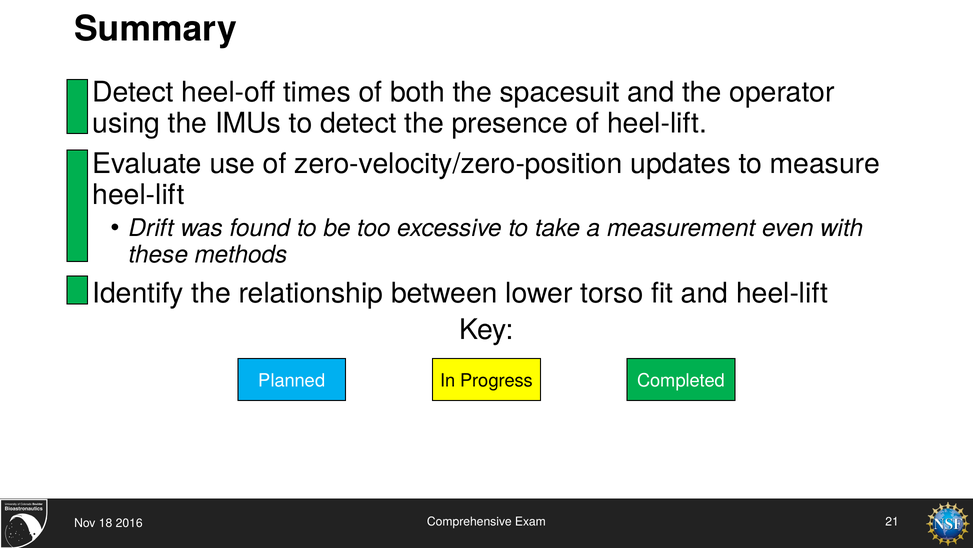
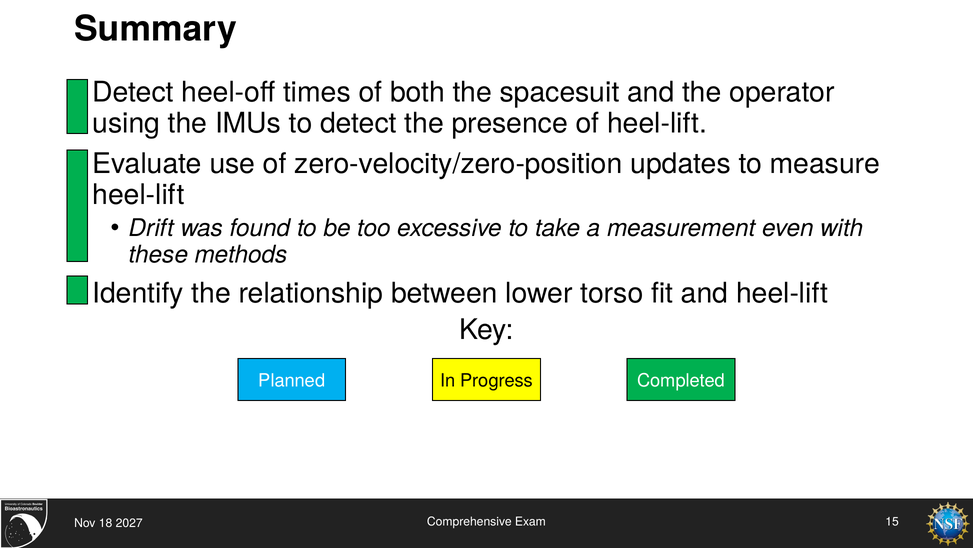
21: 21 -> 15 (892, 521)
2016: 2016 -> 2027 (129, 523)
